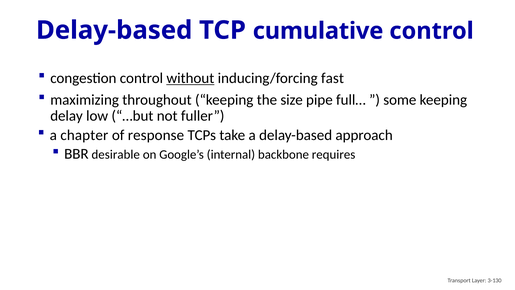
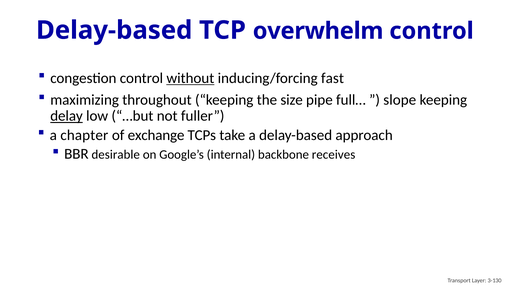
cumulative: cumulative -> overwhelm (318, 31)
some: some -> slope (400, 100)
delay underline: none -> present (67, 116)
response: response -> exchange (156, 135)
requires: requires -> receives (334, 155)
